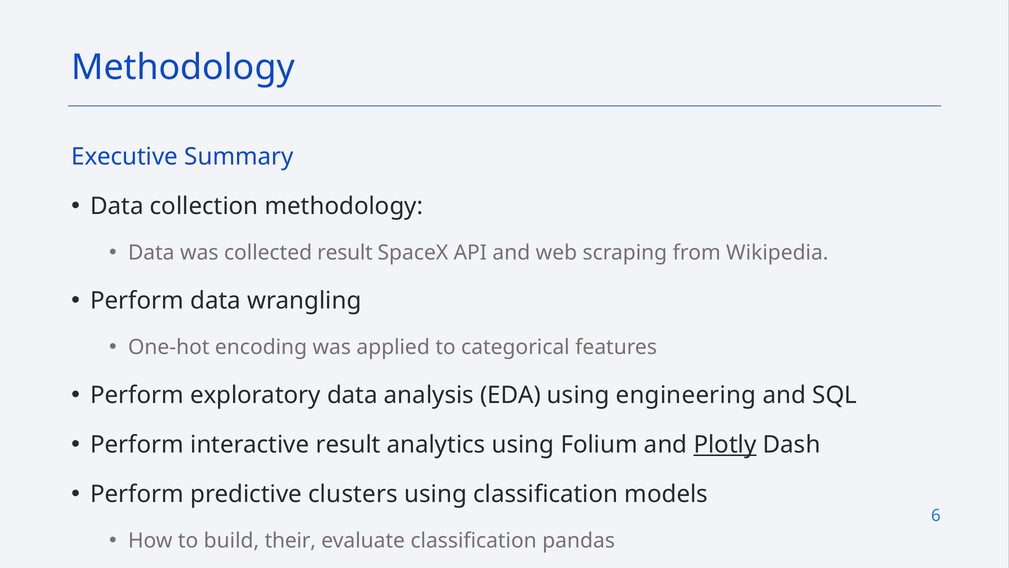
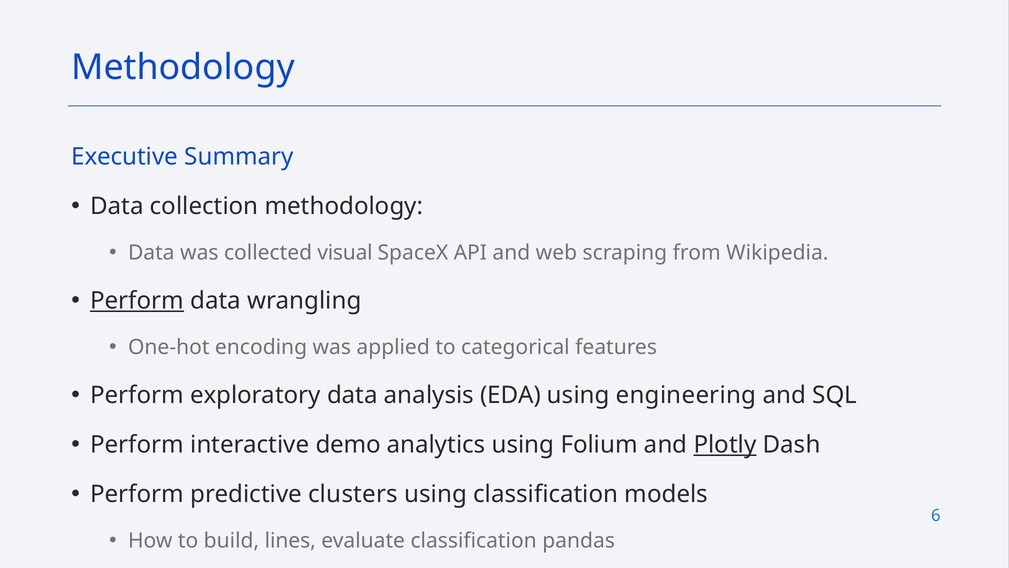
collected result: result -> visual (345, 253)
Perform underline: none -> present (137, 301)
interactive result: result -> demo (348, 444)
their: their -> lines (290, 541)
